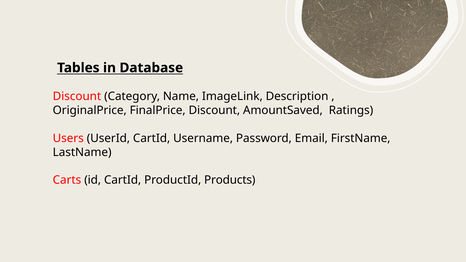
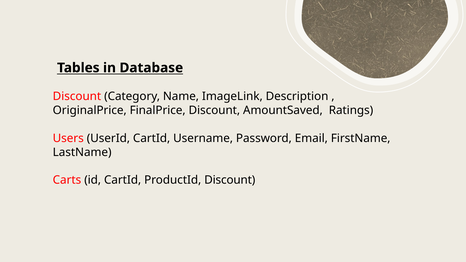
ProductId Products: Products -> Discount (230, 180)
